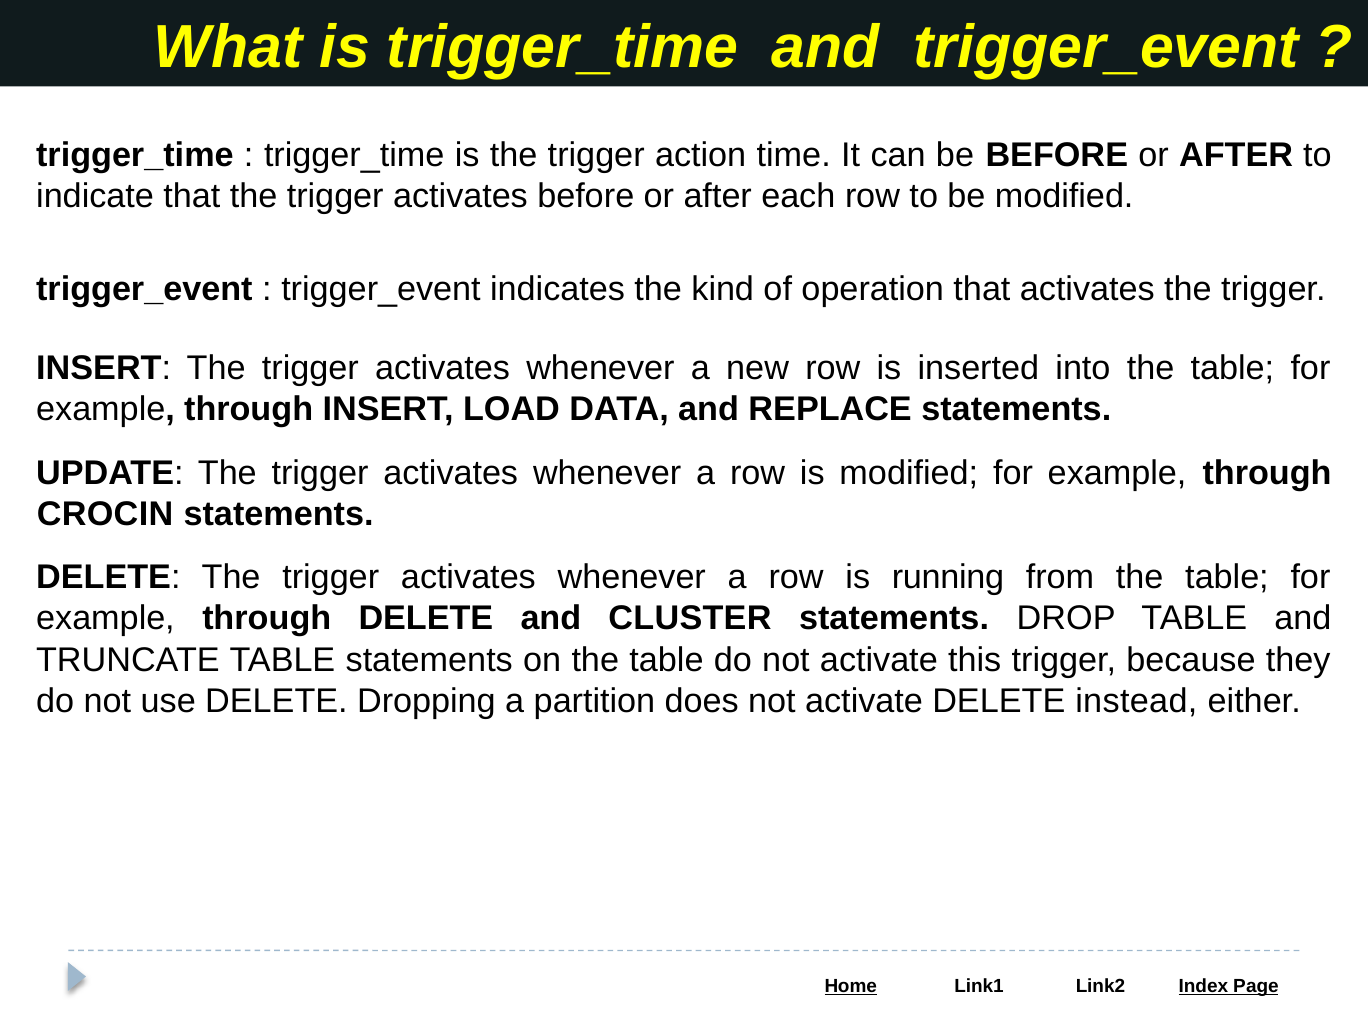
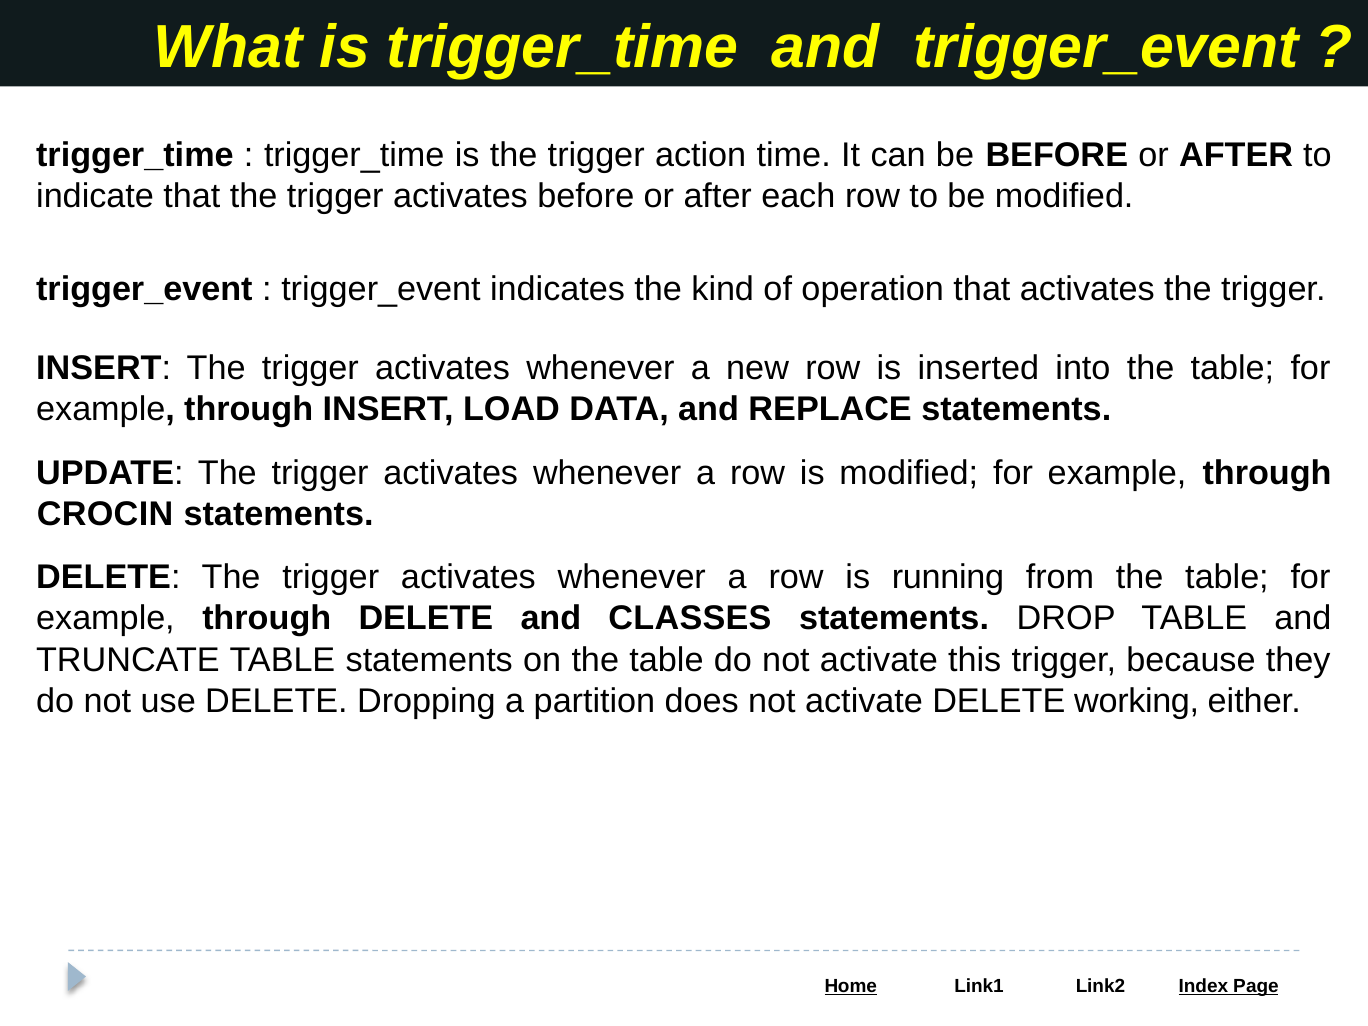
CLUSTER: CLUSTER -> CLASSES (690, 619)
instead: instead -> working (1137, 701)
